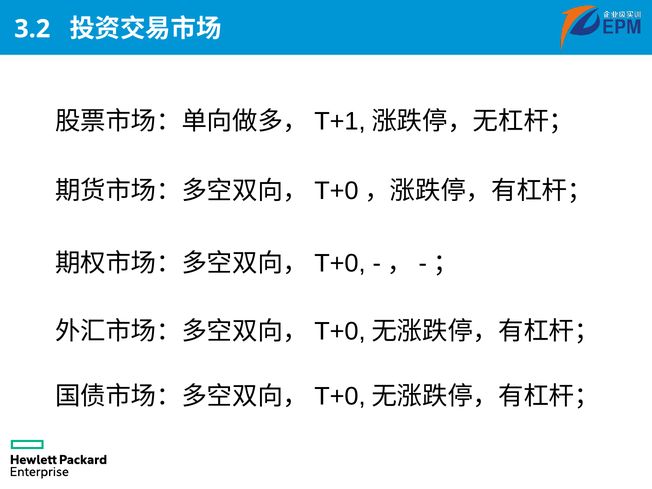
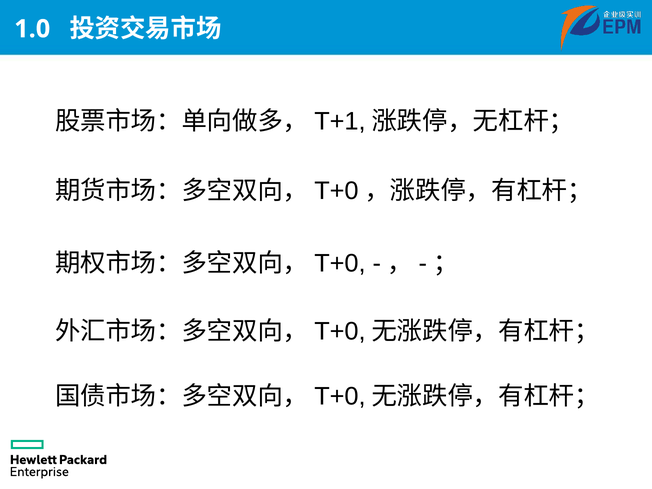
3.2: 3.2 -> 1.0 (32, 29)
